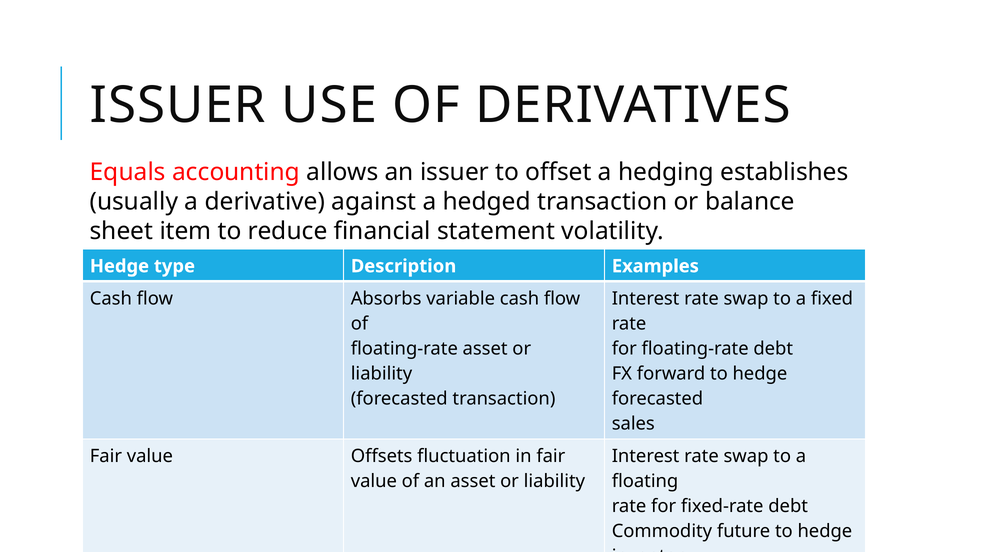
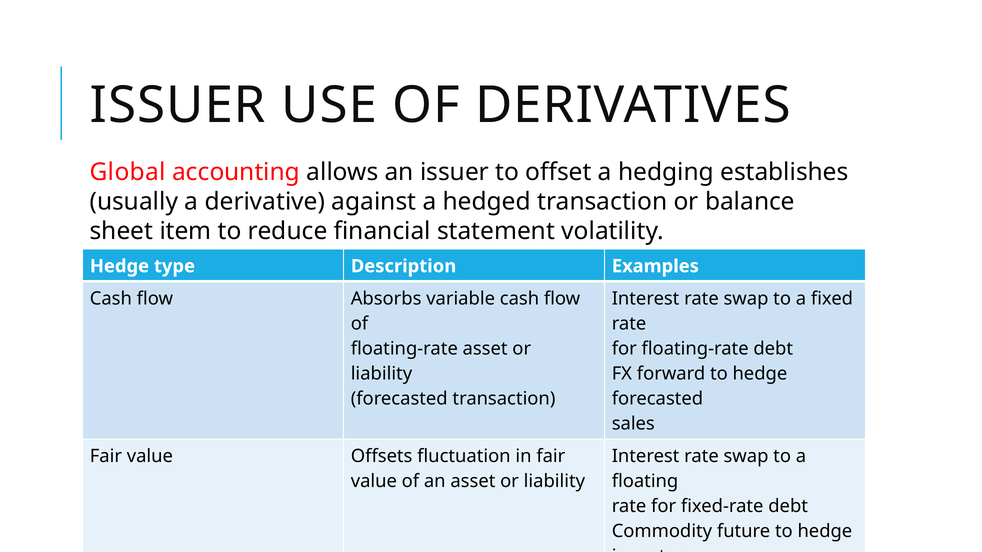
Equals: Equals -> Global (128, 173)
